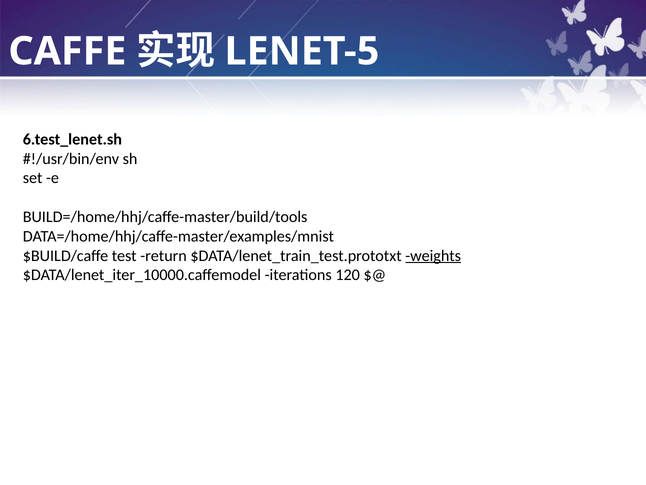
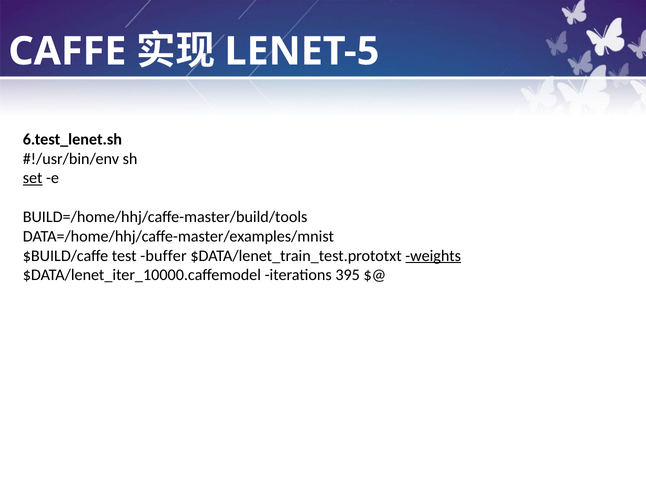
set underline: none -> present (33, 178)
return: return -> buffer (163, 255)
120: 120 -> 395 (348, 275)
